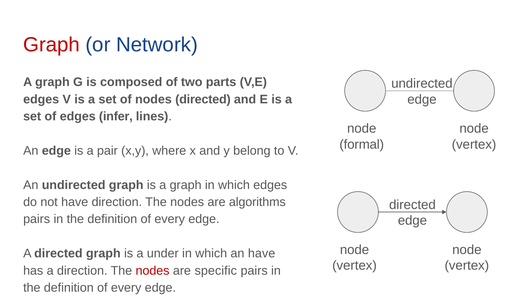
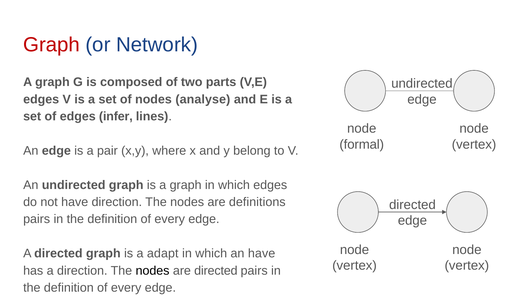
nodes directed: directed -> analyse (203, 99)
algorithms: algorithms -> definitions (257, 202)
under: under -> adapt (163, 253)
nodes colour: red -> black (153, 271)
are specific: specific -> directed (216, 271)
